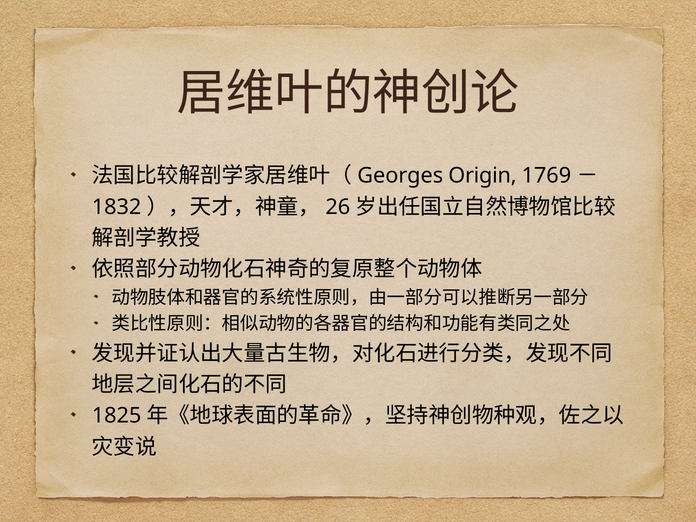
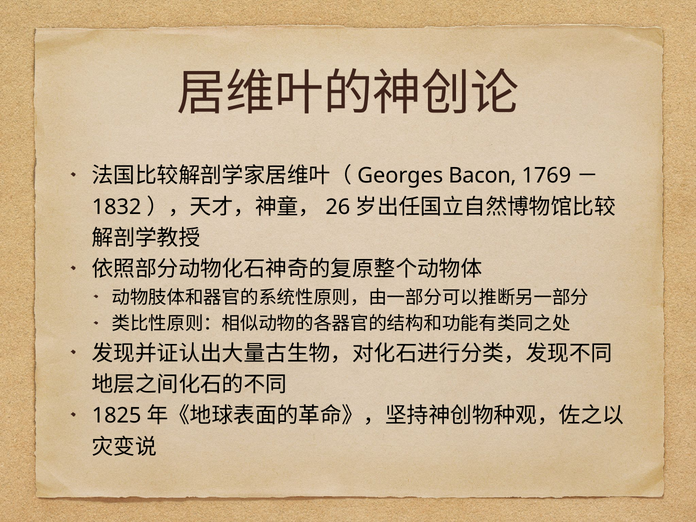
Origin: Origin -> Bacon (482, 176)
